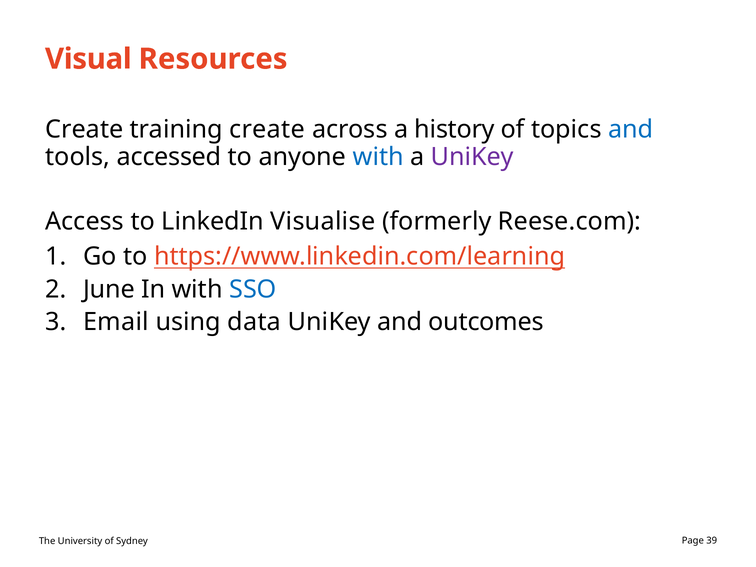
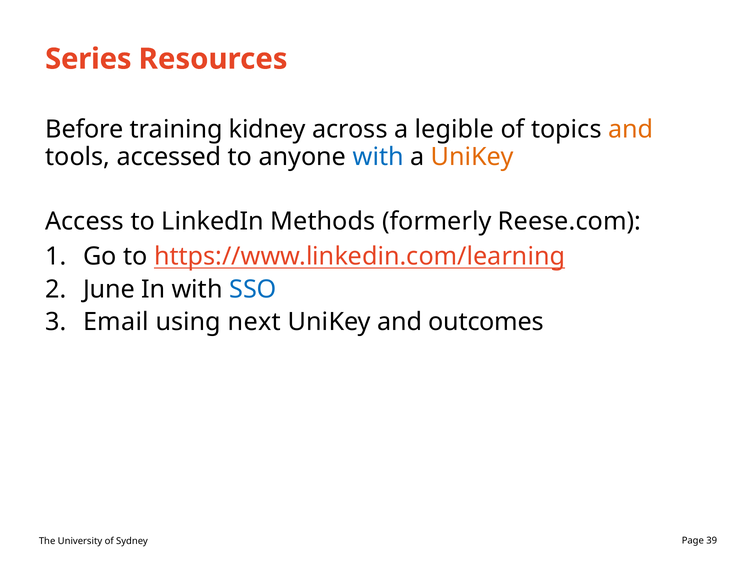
Visual: Visual -> Series (88, 59)
Create: Create -> Before (84, 130)
training create: create -> kidney (267, 130)
history: history -> legible (454, 130)
and colour: blue -> orange (631, 130)
UniKey colour: purple -> orange (472, 157)
Visualise: Visualise -> Methods (323, 221)
data: data -> next (254, 322)
